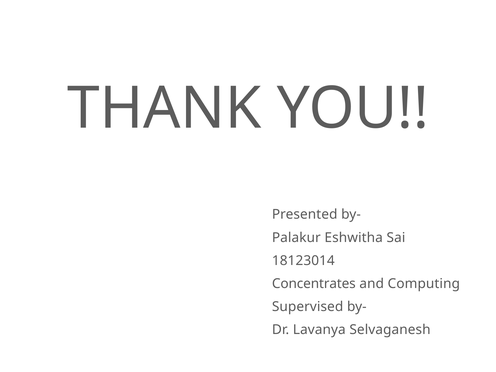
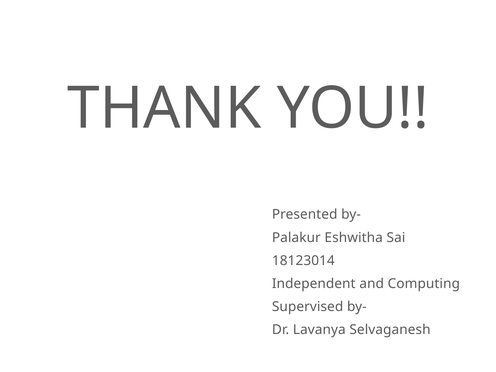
Concentrates: Concentrates -> Independent (314, 284)
